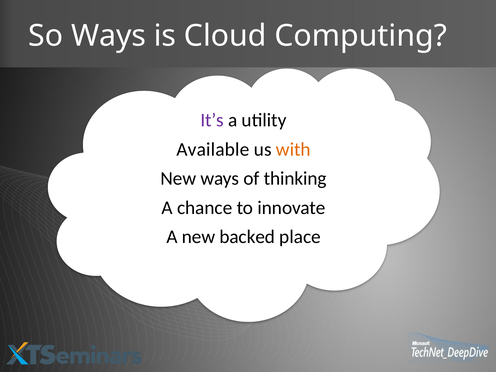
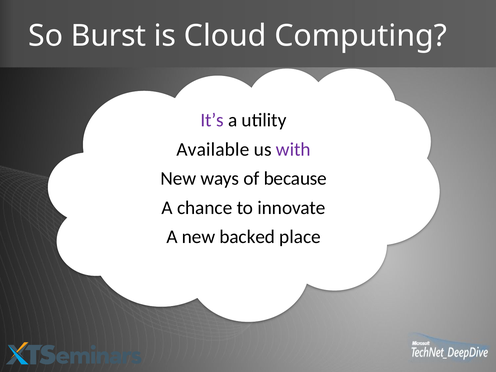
So Ways: Ways -> Burst (109, 36)
with colour: orange -> purple (293, 149)
thinking: thinking -> because (295, 179)
